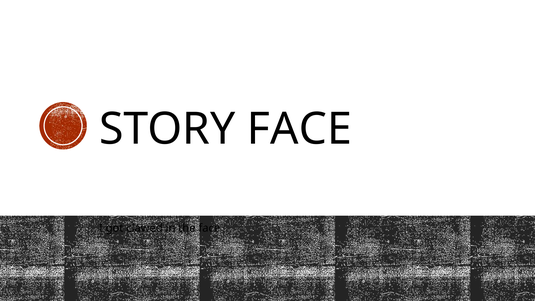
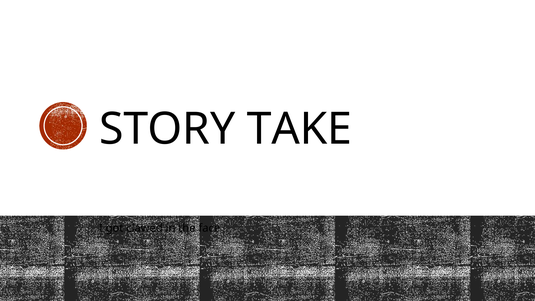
STORY FACE: FACE -> TAKE (299, 129)
